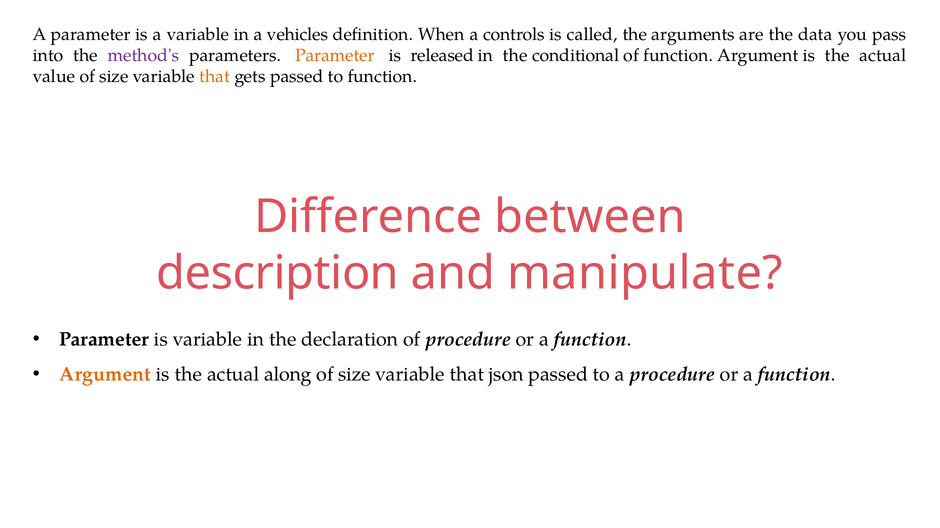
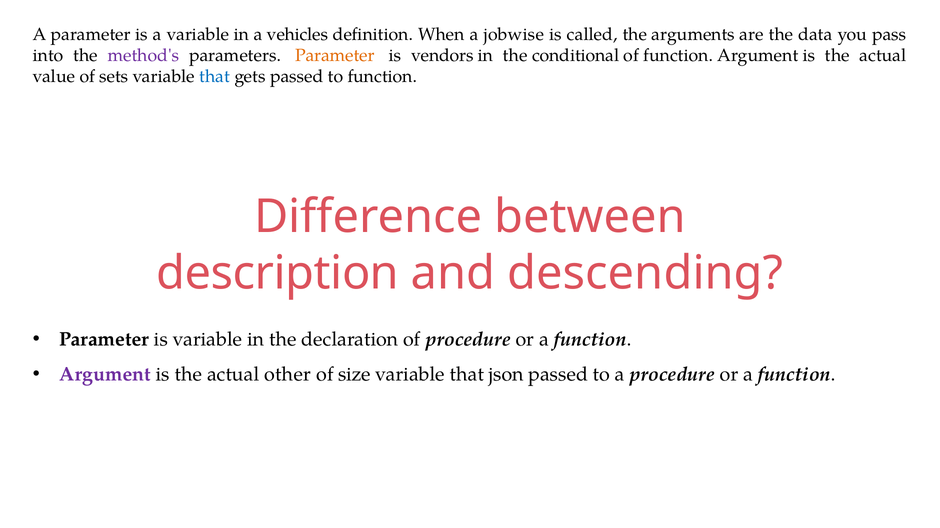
controls: controls -> jobwise (514, 34)
released: released -> vendors (442, 55)
value of size: size -> sets (114, 77)
that colour: orange -> blue (215, 77)
manipulate: manipulate -> descending (645, 273)
Argument colour: orange -> purple (105, 375)
along: along -> other (288, 375)
